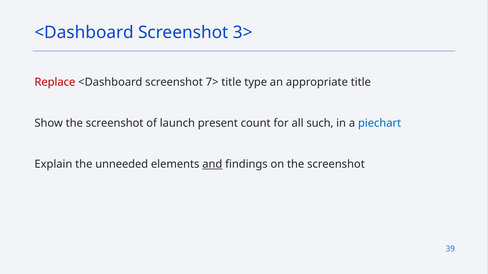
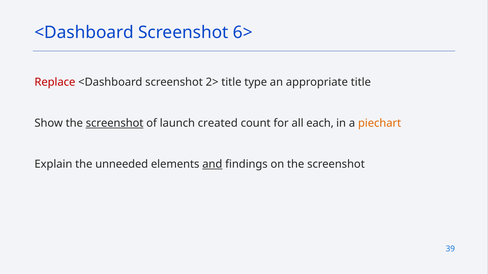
3>: 3> -> 6> (243, 33)
7>: 7> -> 2> (212, 82)
screenshot underline: none -> present (115, 123)
present: present -> created (218, 123)
such: such -> each (320, 123)
piechart colour: blue -> orange (380, 123)
